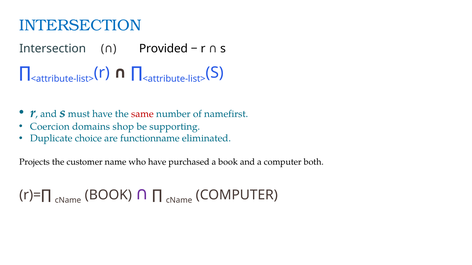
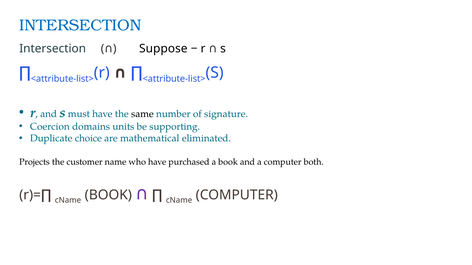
Provided: Provided -> Suppose (163, 49)
same colour: red -> black (142, 114)
namefirst: namefirst -> signature (226, 114)
shop: shop -> units (123, 127)
functionname: functionname -> mathematical (150, 139)
